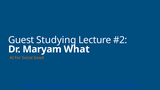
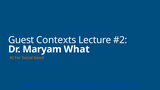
Studying: Studying -> Contexts (56, 40)
